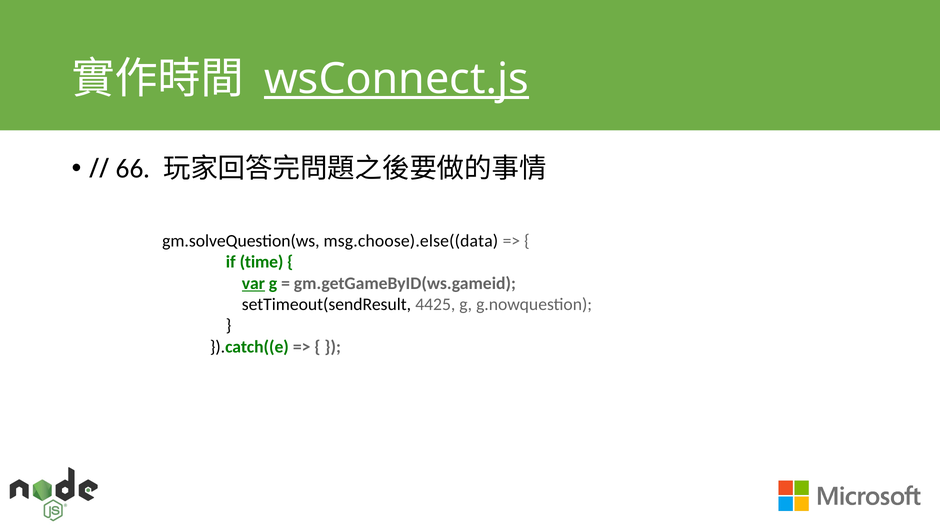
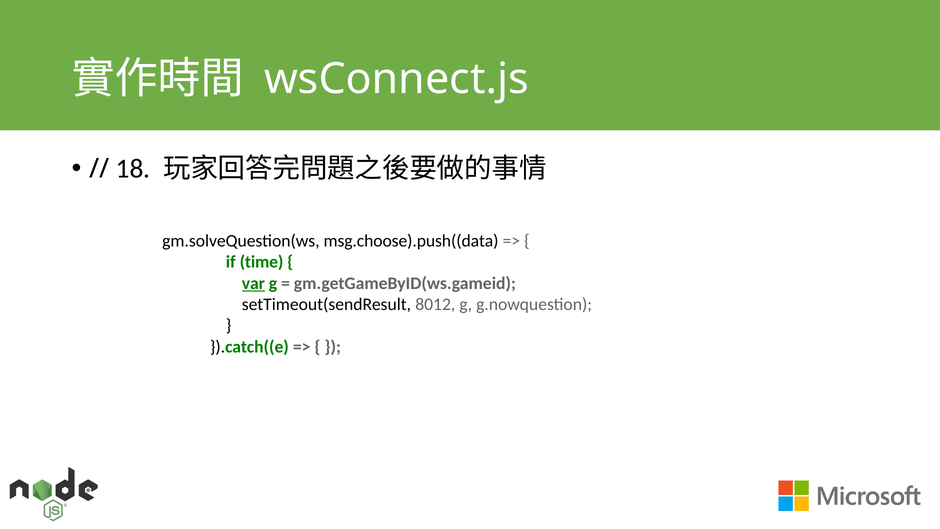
wsConnect.js underline: present -> none (397, 79)
66: 66 -> 18 (133, 169)
msg.choose).else((data: msg.choose).else((data -> msg.choose).push((data (411, 241)
4425: 4425 -> 8012 (435, 304)
